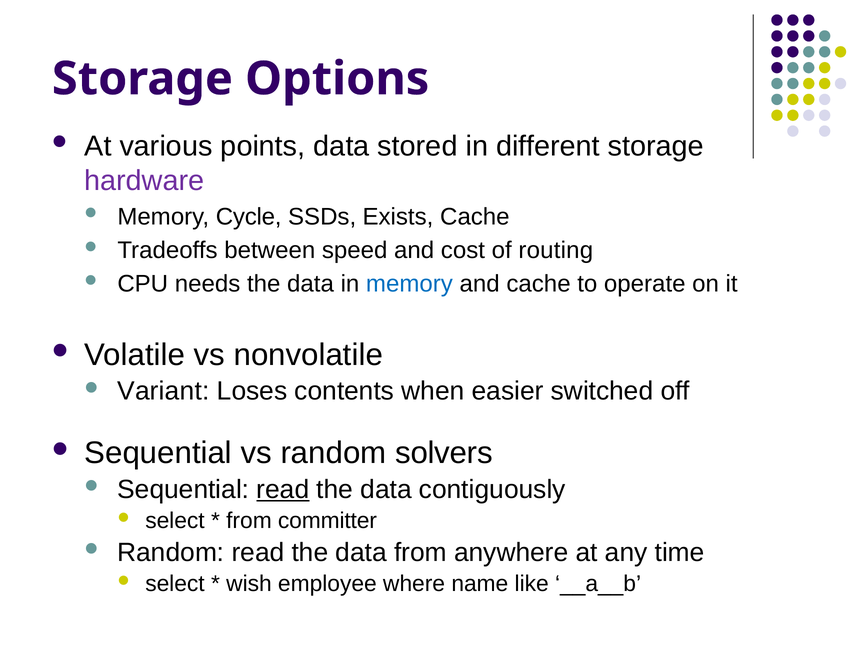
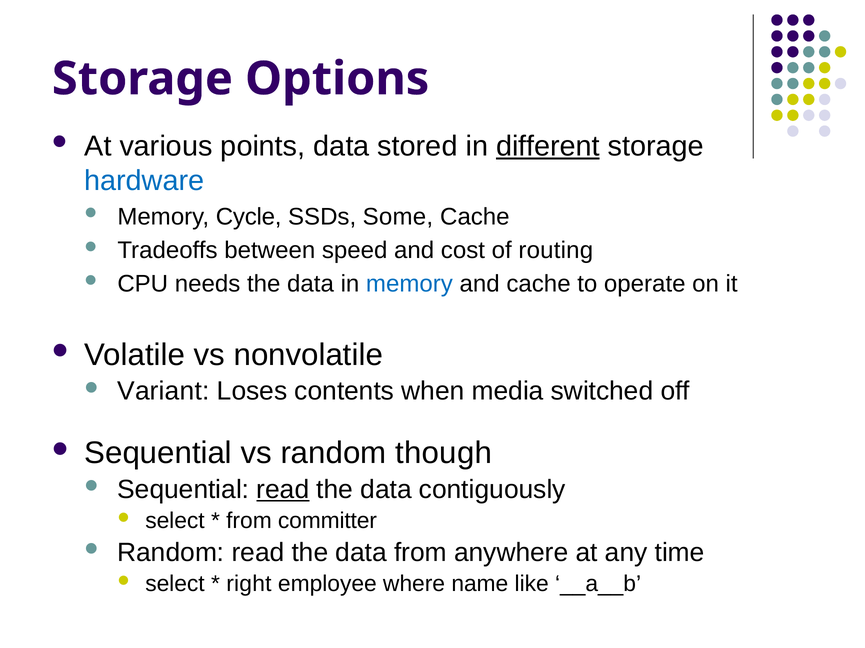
different underline: none -> present (548, 146)
hardware colour: purple -> blue (144, 181)
Exists: Exists -> Some (398, 217)
easier: easier -> media (508, 392)
solvers: solvers -> though (444, 454)
wish: wish -> right (249, 584)
